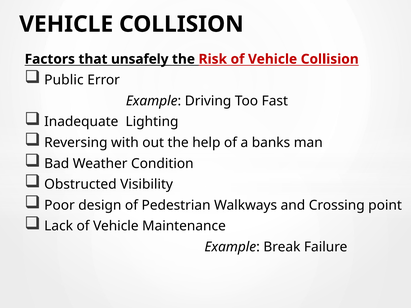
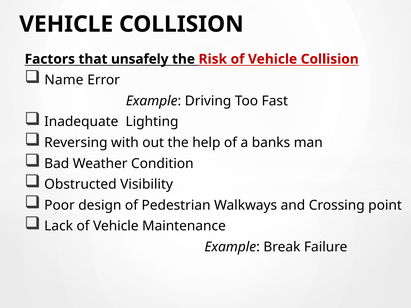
Public: Public -> Name (64, 80)
